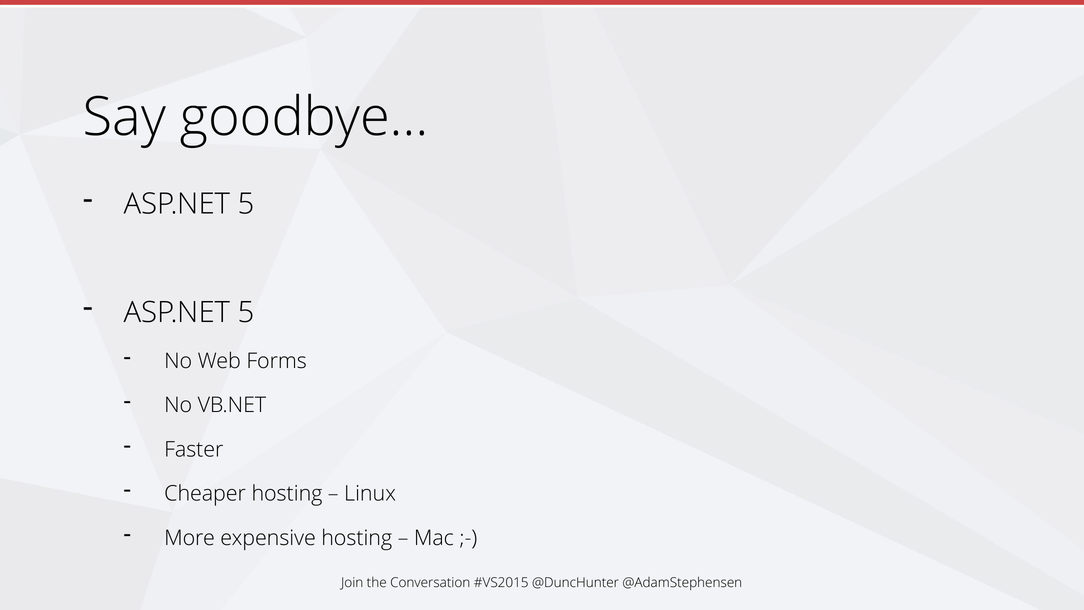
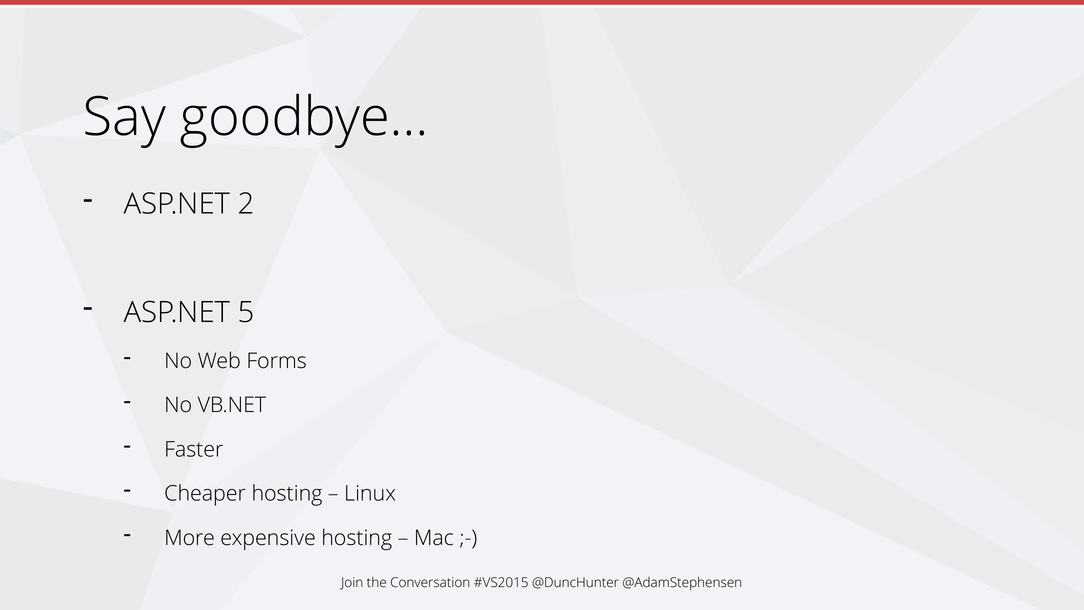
5: 5 -> 2 (246, 204)
